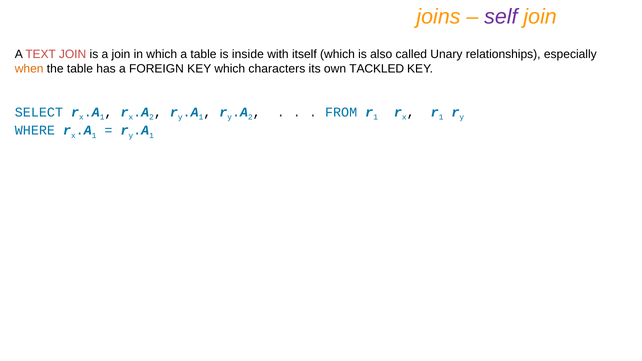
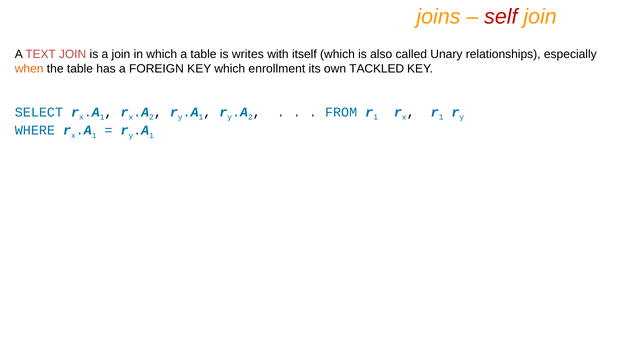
self colour: purple -> red (501, 17)
inside: inside -> writes (248, 55)
characters: characters -> enrollment (277, 69)
